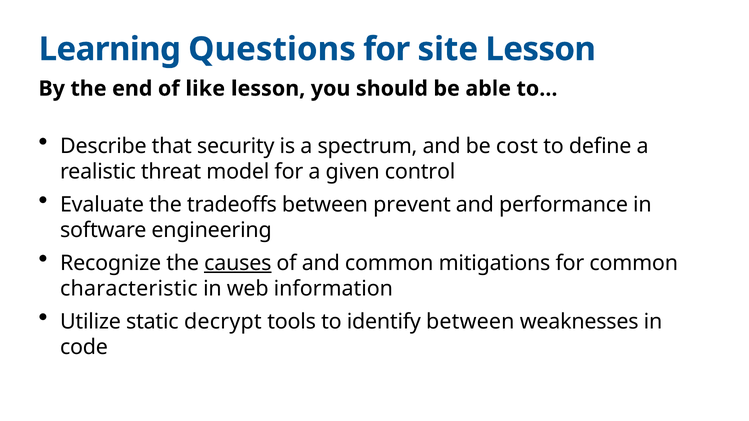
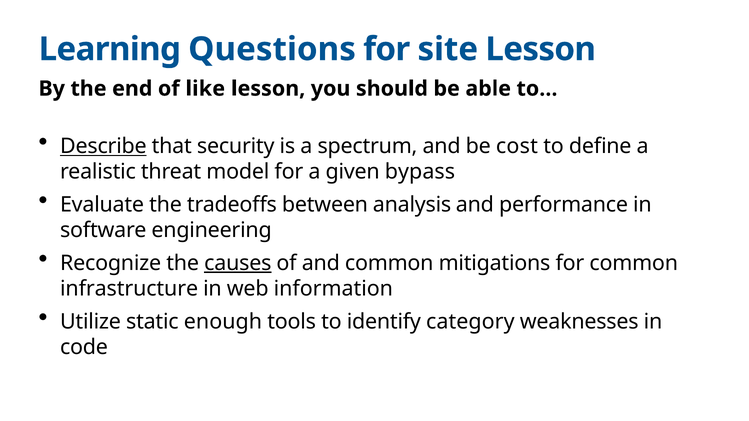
Describe underline: none -> present (103, 146)
control: control -> bypass (420, 172)
prevent: prevent -> analysis (412, 205)
characteristic: characteristic -> infrastructure (129, 289)
decrypt: decrypt -> enough (223, 322)
identify between: between -> category (470, 322)
